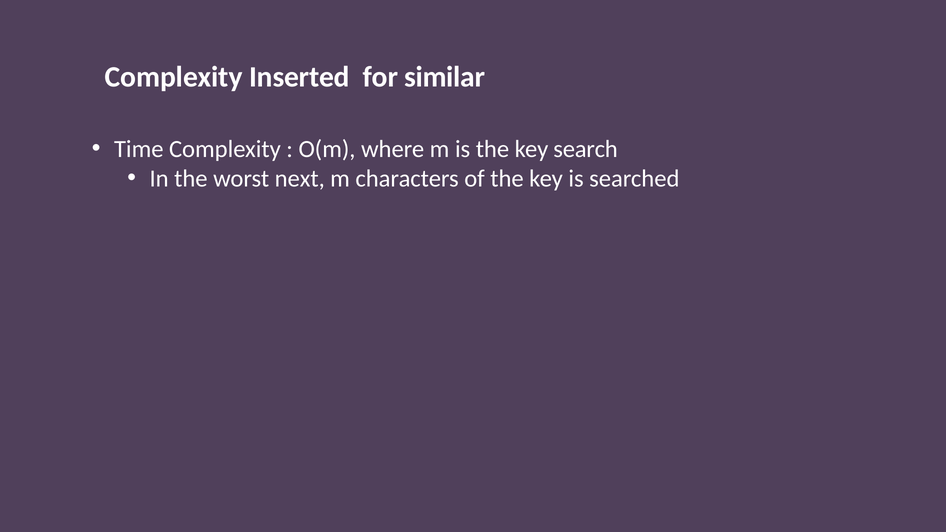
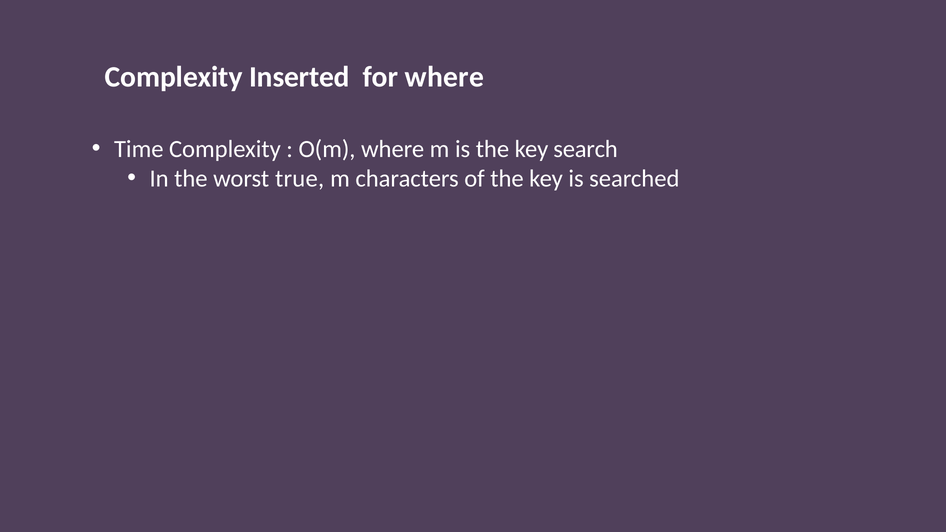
for similar: similar -> where (444, 77)
next: next -> true (300, 179)
